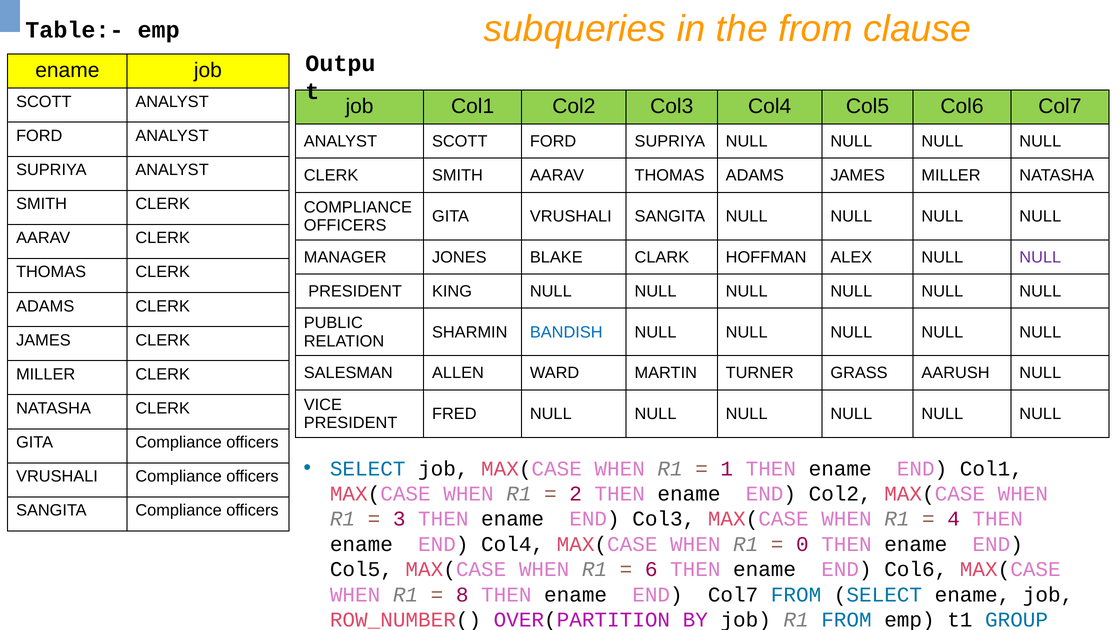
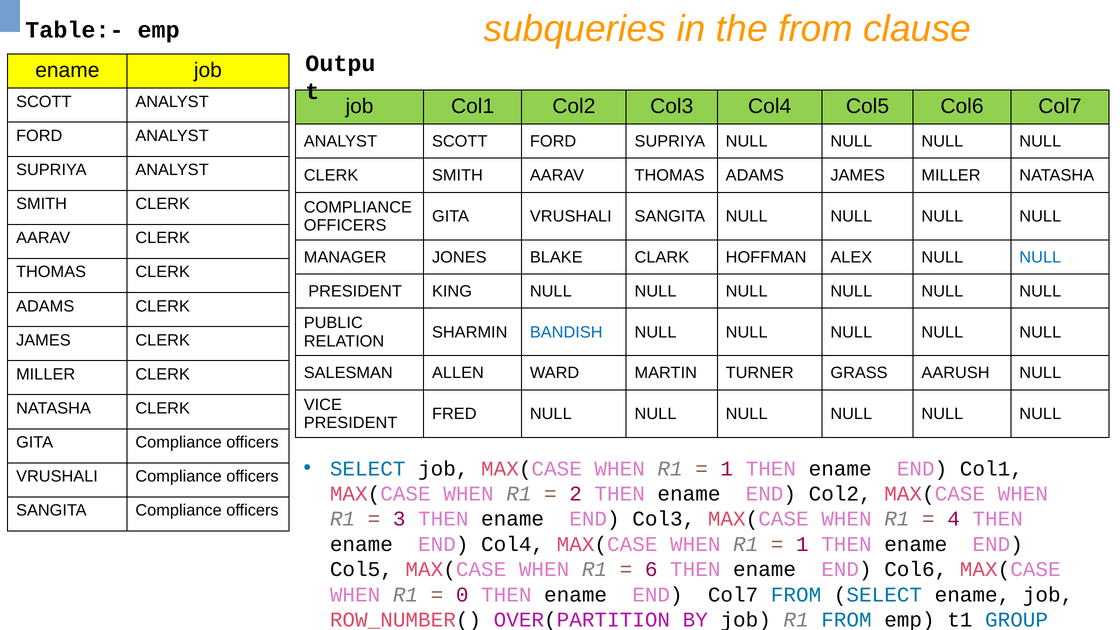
NULL colour: purple -> blue (1040, 257)
0: 0 -> 1 (802, 544)
8: 8 -> 0 (462, 595)
